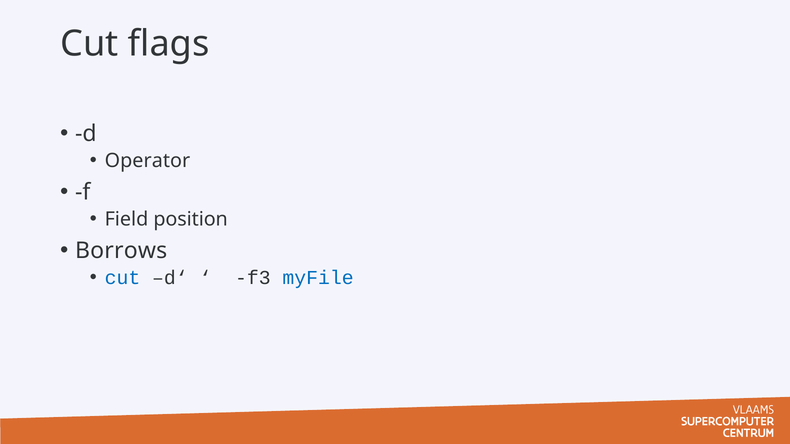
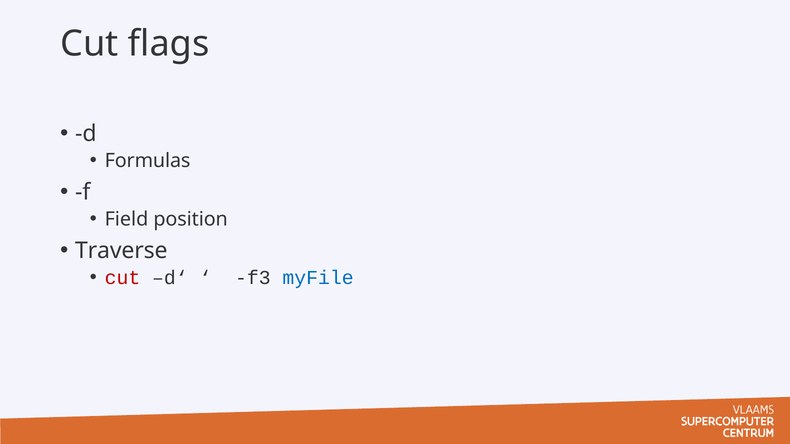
Operator: Operator -> Formulas (148, 161)
Borrows: Borrows -> Traverse (121, 251)
cut colour: blue -> red (122, 278)
